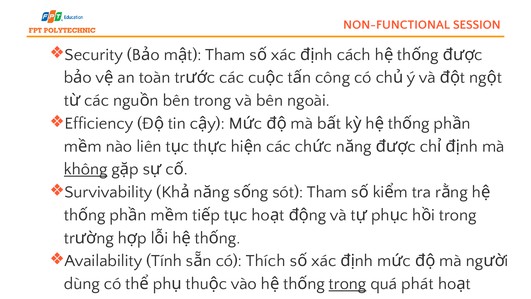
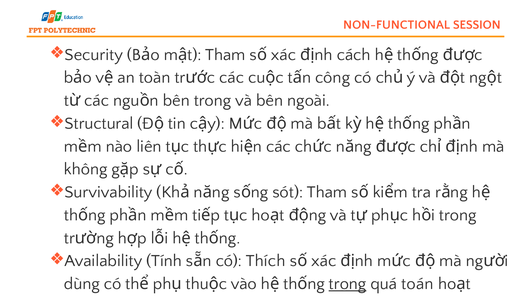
Efficiency: Efficiency -> Structural (99, 123)
không underline: present -> none (86, 169)
phát: phát -> toán (417, 283)
